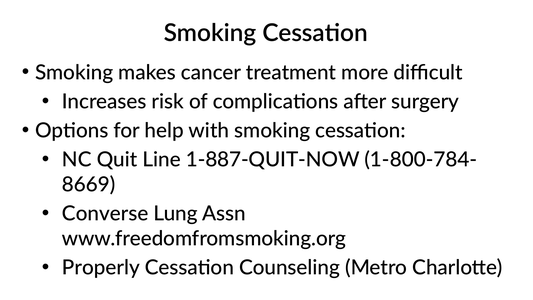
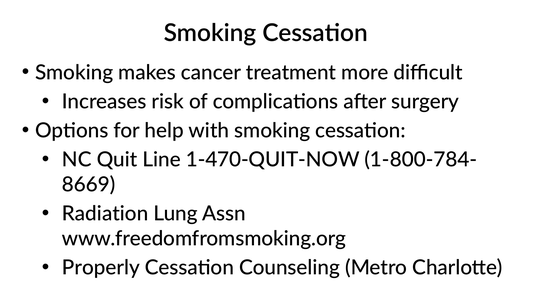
1-887-QUIT-NOW: 1-887-QUIT-NOW -> 1-470-QUIT-NOW (273, 160)
Converse: Converse -> Radiation (105, 214)
